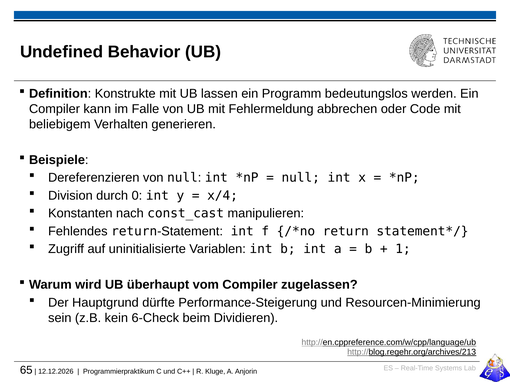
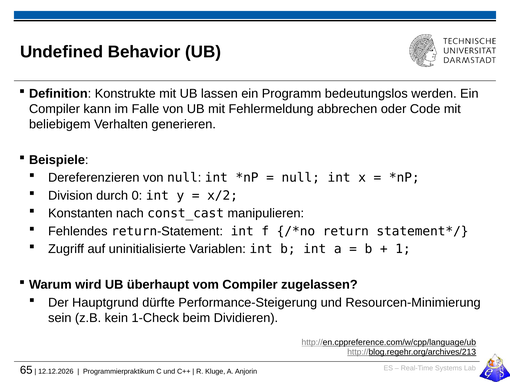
x/4: x/4 -> x/2 (223, 196)
6-Check: 6-Check -> 1-Check (155, 318)
